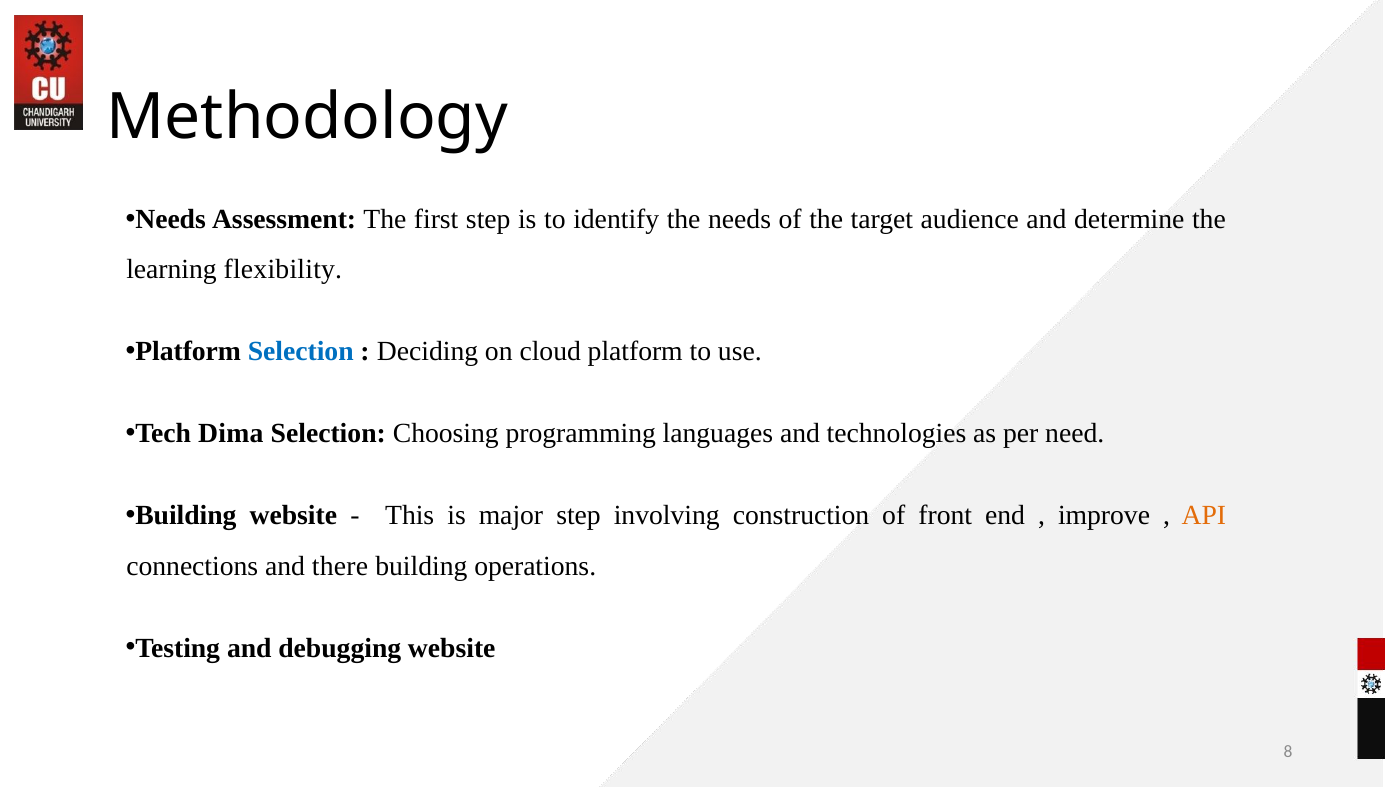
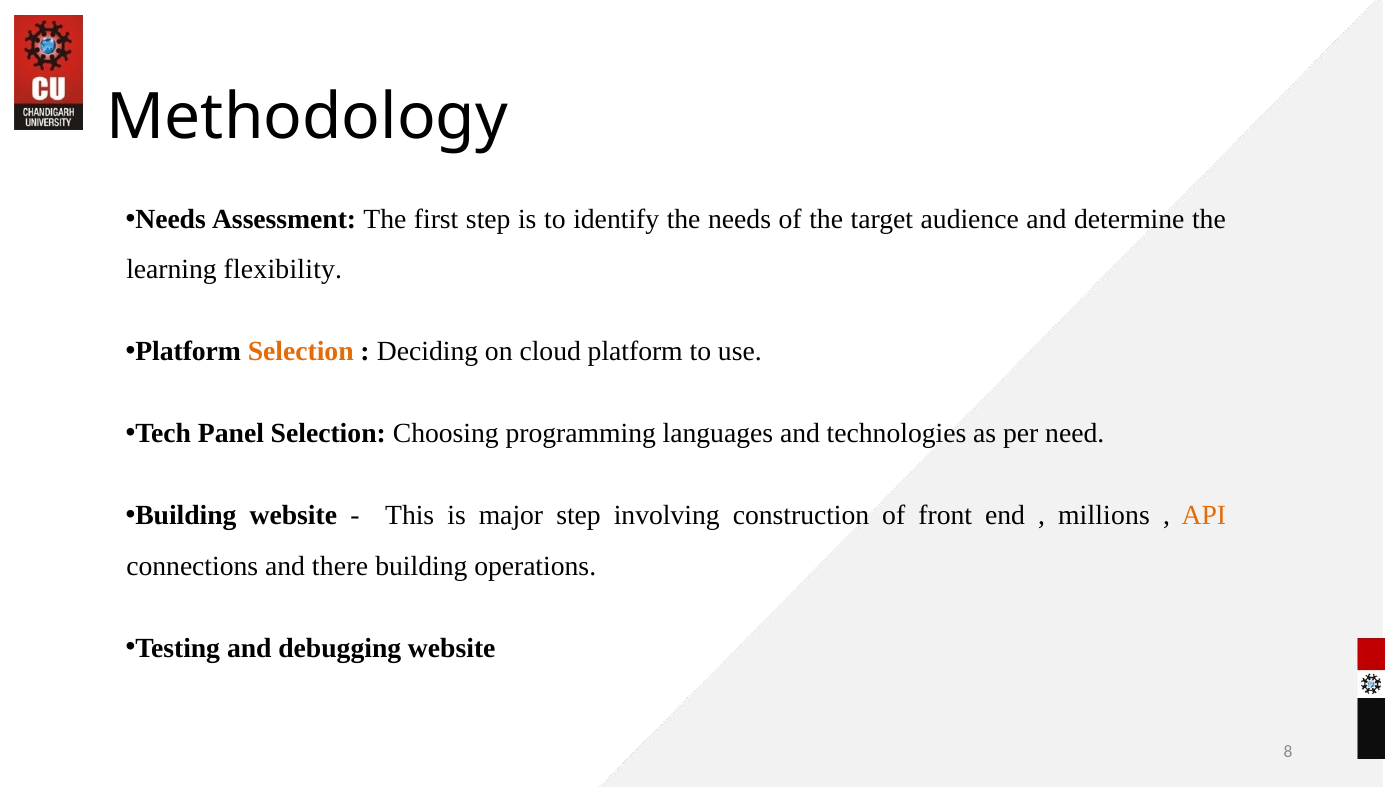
Selection colour: blue -> orange (301, 352)
Dima: Dima -> Panel (231, 434)
improve: improve -> millions (1104, 516)
